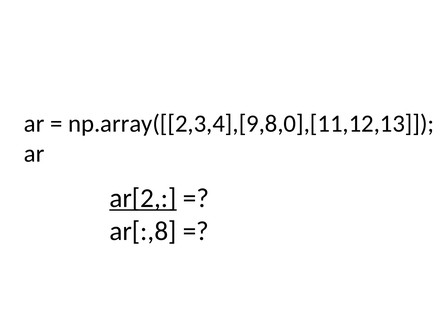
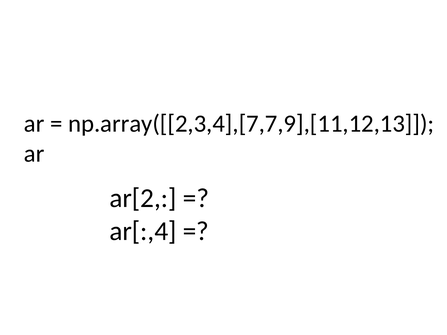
np.array([[2,3,4],[9,8,0],[11,12,13: np.array([[2,3,4],[9,8,0],[11,12,13 -> np.array([[2,3,4],[7,7,9],[11,12,13 (251, 124)
ar[2 underline: present -> none (143, 198)
ar[:,8: ar[:,8 -> ar[:,4 (143, 231)
